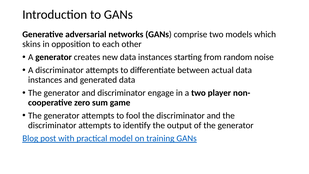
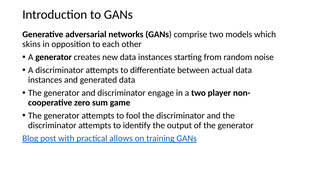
model: model -> allows (121, 138)
